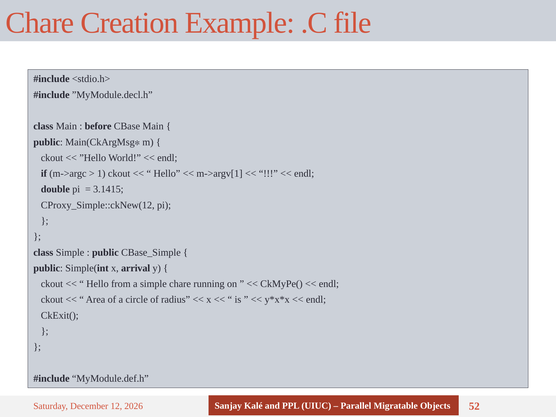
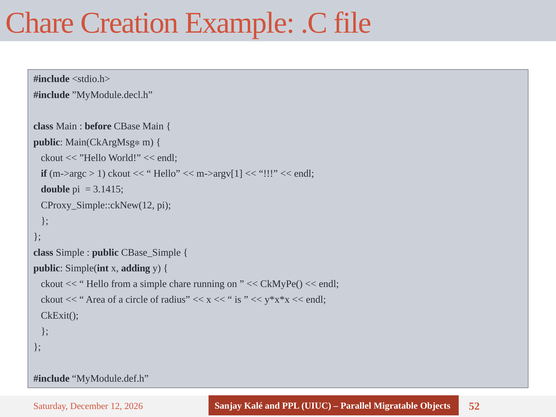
arrival: arrival -> adding (136, 268)
